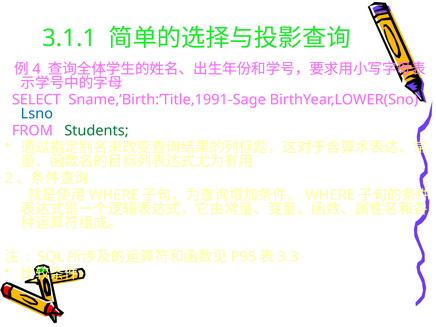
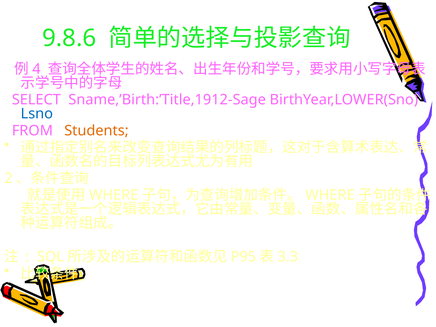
3.1.1: 3.1.1 -> 9.8.6 (69, 38)
Sname,’Birth:’Title,1991-Sage: Sname,’Birth:’Title,1991-Sage -> Sname,’Birth:’Title,1912-Sage (167, 100)
Students colour: green -> orange (96, 131)
